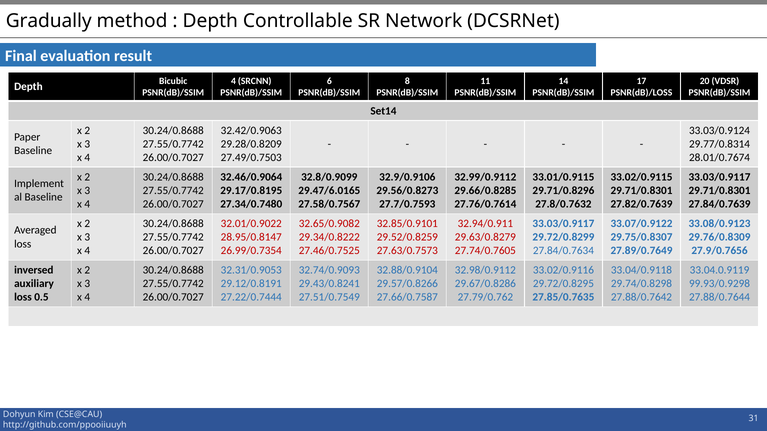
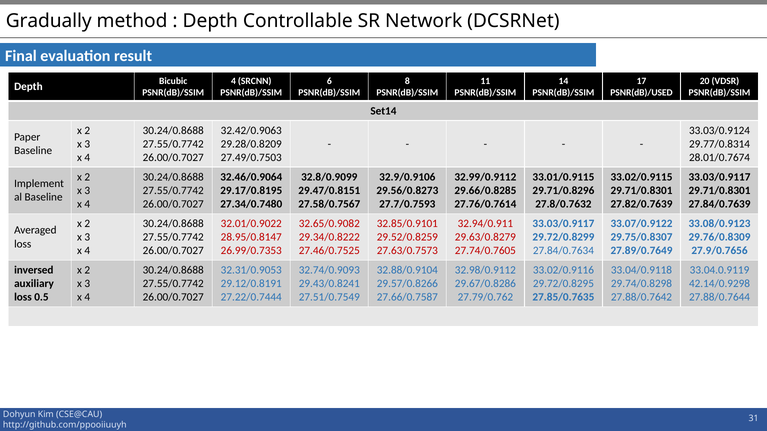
PSNR(dB)/LOSS: PSNR(dB)/LOSS -> PSNR(dB)/USED (641, 93)
29.47/6.0165: 29.47/6.0165 -> 29.47/0.8151 (329, 191)
26.99/0.7354: 26.99/0.7354 -> 26.99/0.7353 (251, 251)
99.93/0.9298: 99.93/0.9298 -> 42.14/0.9298 (720, 284)
